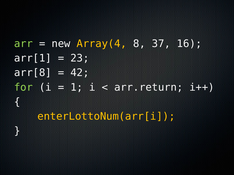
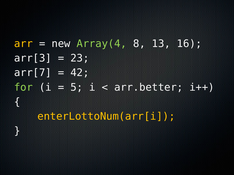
arr colour: light green -> yellow (23, 44)
Array(4 colour: yellow -> light green (102, 44)
37: 37 -> 13 (161, 44)
arr[1: arr[1 -> arr[3 (33, 58)
arr[8: arr[8 -> arr[7 (33, 73)
1: 1 -> 5 (77, 87)
arr.return: arr.return -> arr.better (149, 87)
